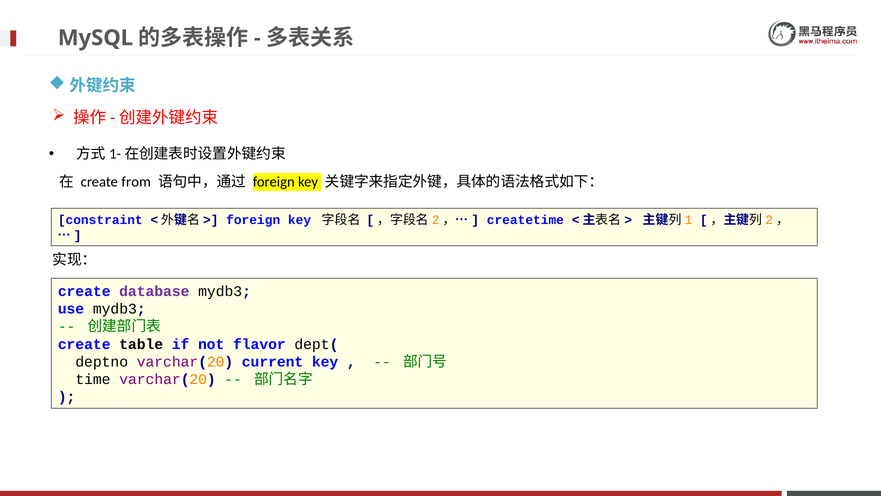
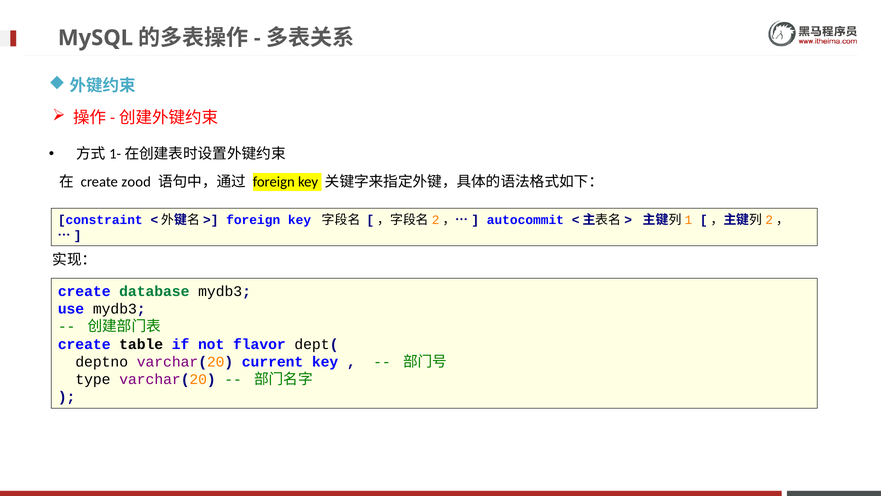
from: from -> zood (136, 182)
createtime: createtime -> autocommit (525, 220)
database colour: purple -> green (154, 291)
time: time -> type (93, 379)
